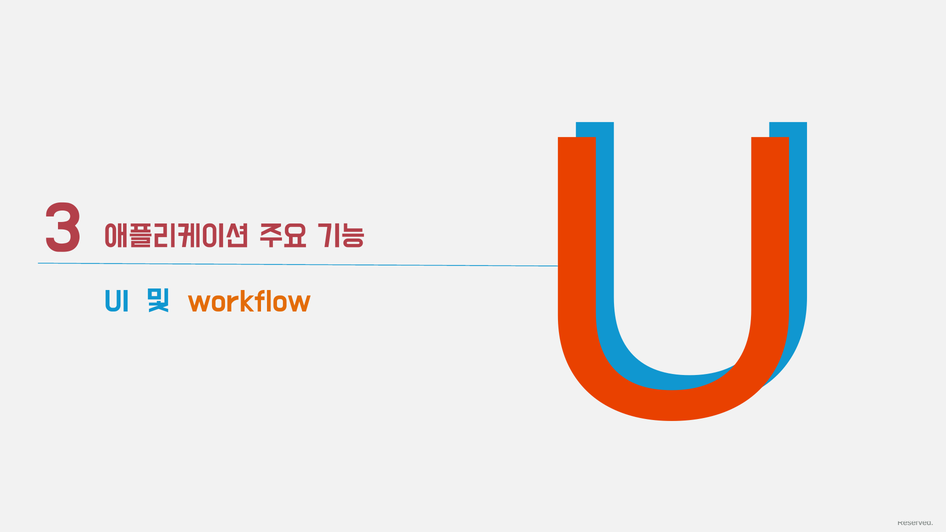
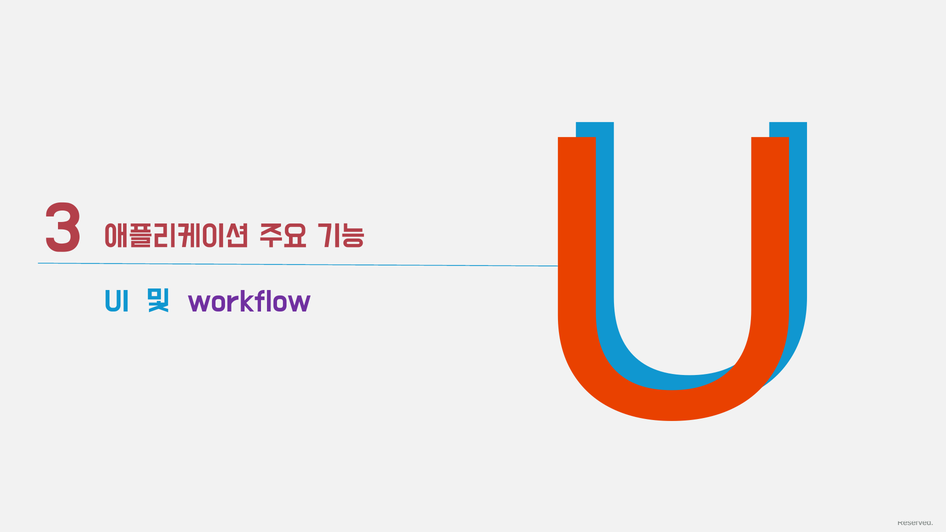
workflow colour: orange -> purple (250, 301)
